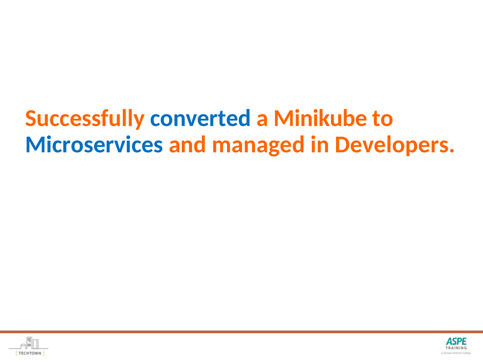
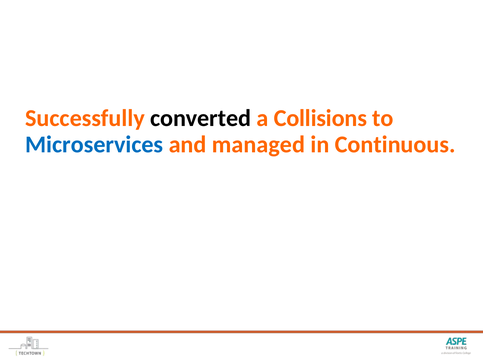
converted colour: blue -> black (201, 118)
Minikube: Minikube -> Collisions (320, 118)
Developers: Developers -> Continuous (395, 144)
